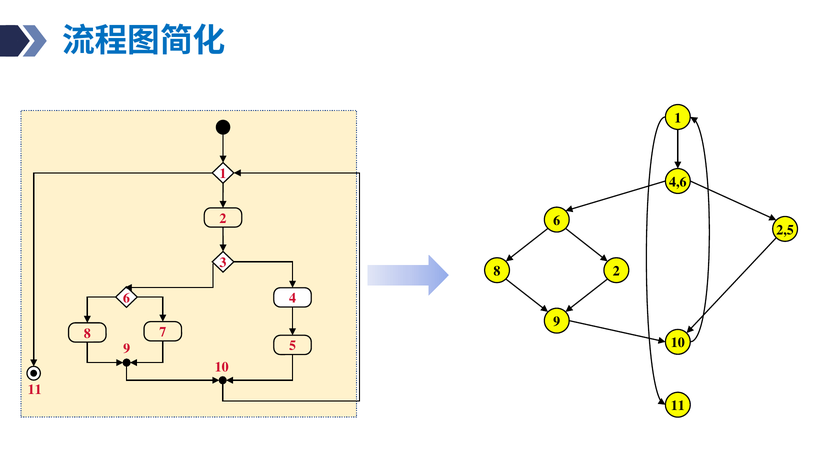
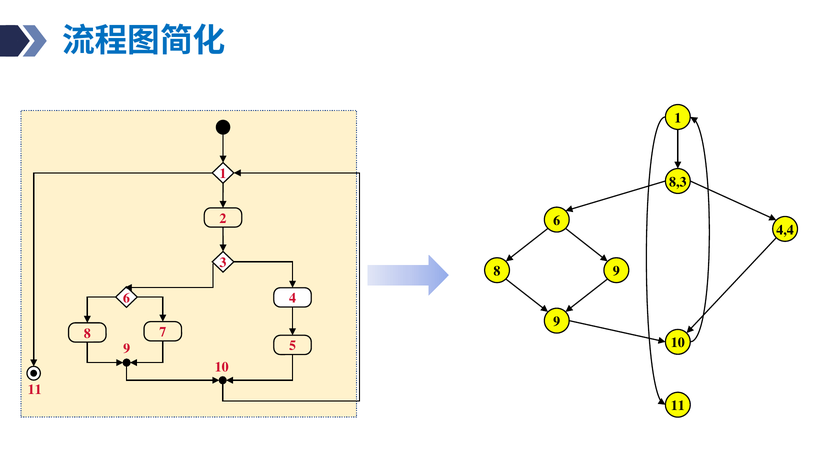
4,6: 4,6 -> 8,3 (678, 182)
2,5: 2,5 -> 4,4 (785, 230)
8 2: 2 -> 9 (616, 271)
